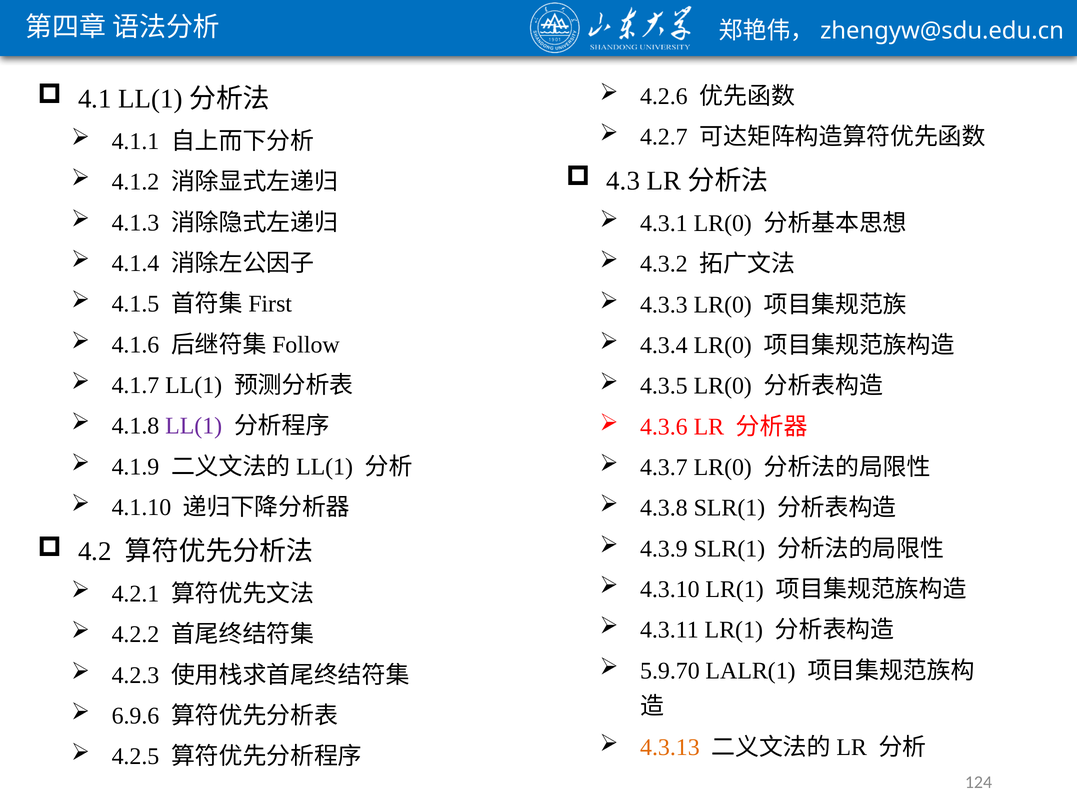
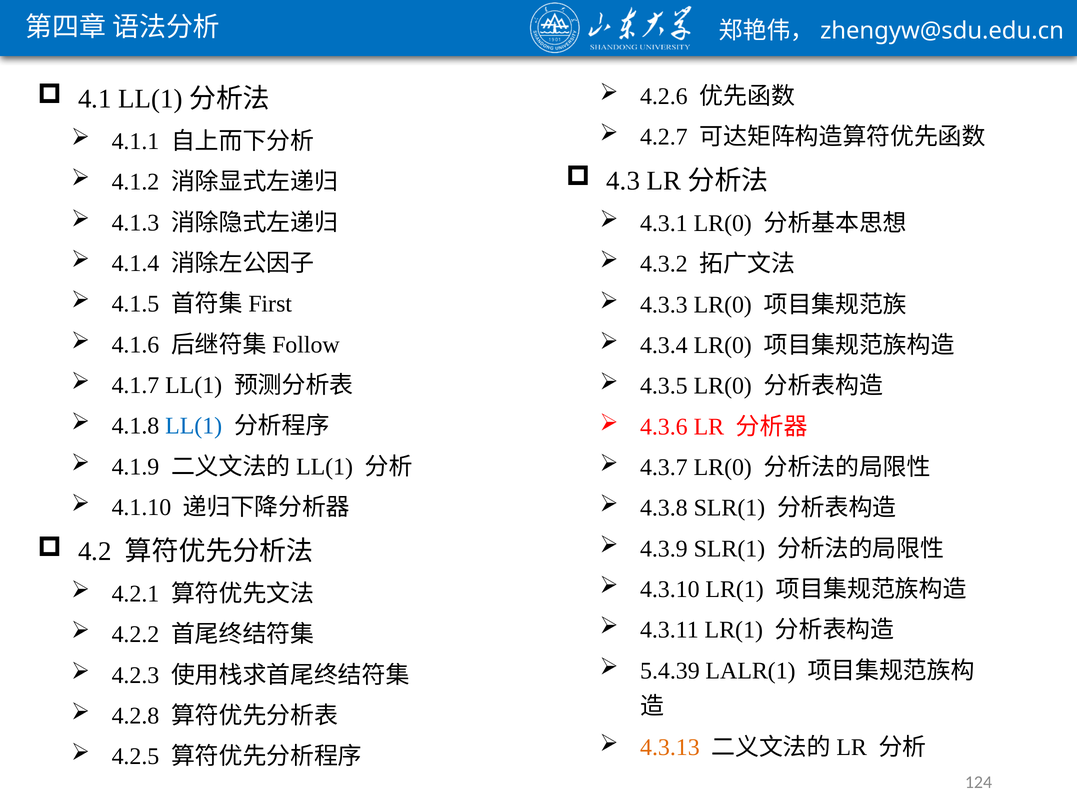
LL(1 colour: purple -> blue (194, 426)
5.9.70: 5.9.70 -> 5.4.39 (670, 670)
6.9.6: 6.9.6 -> 4.2.8 (135, 716)
